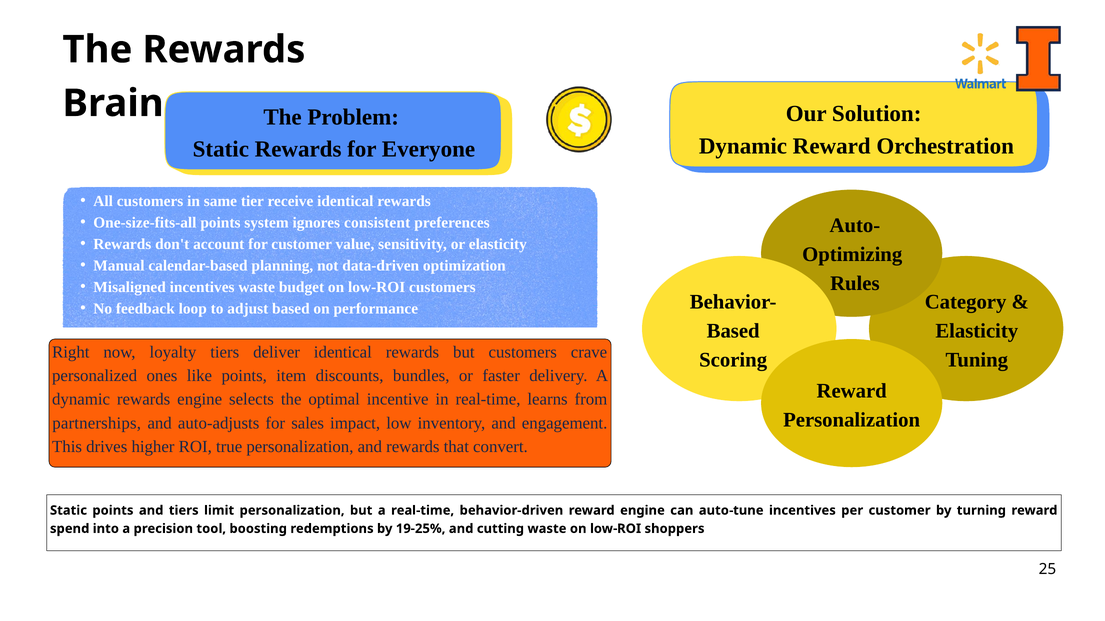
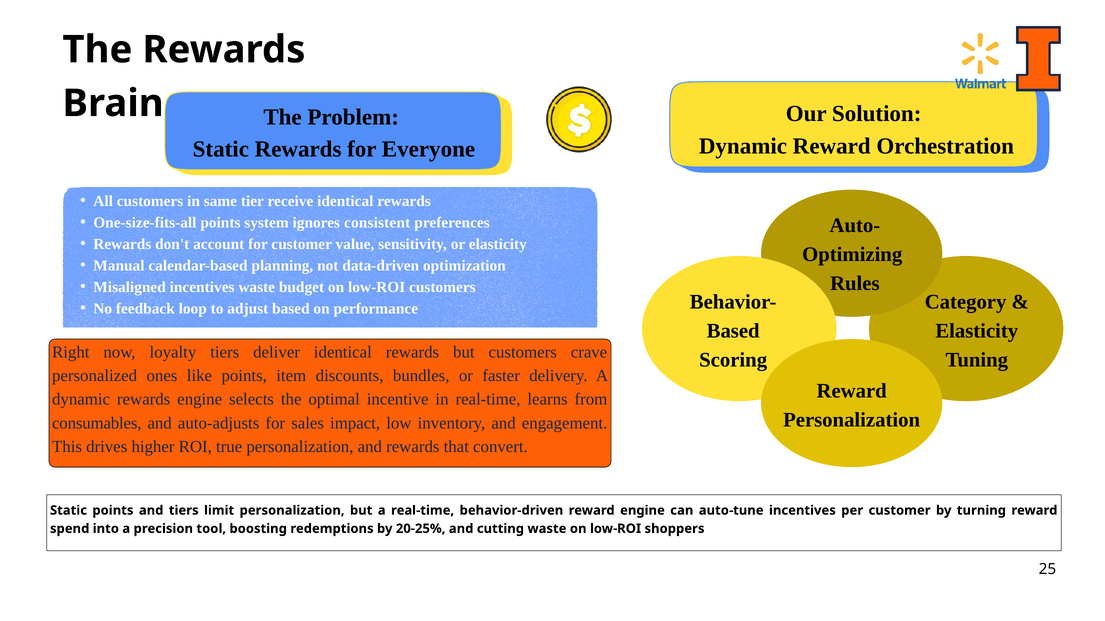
partnerships: partnerships -> consumables (97, 423)
19-25%: 19-25% -> 20-25% (421, 529)
